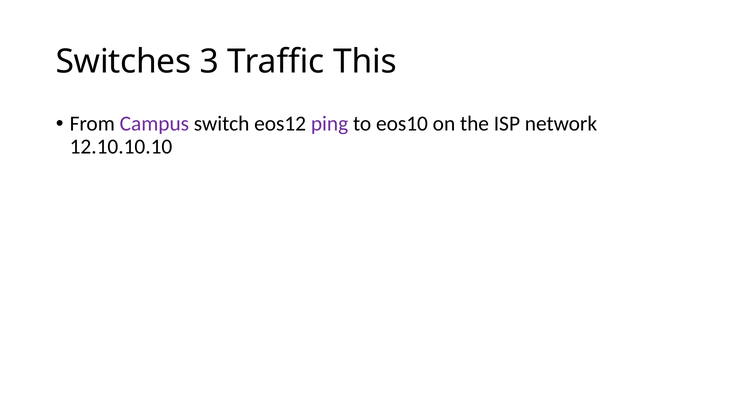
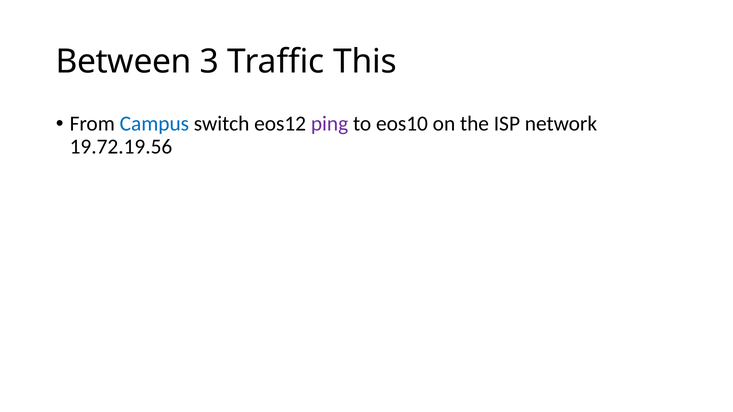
Switches: Switches -> Between (124, 62)
Campus colour: purple -> blue (154, 124)
12.10.10.10: 12.10.10.10 -> 19.72.19.56 (121, 147)
